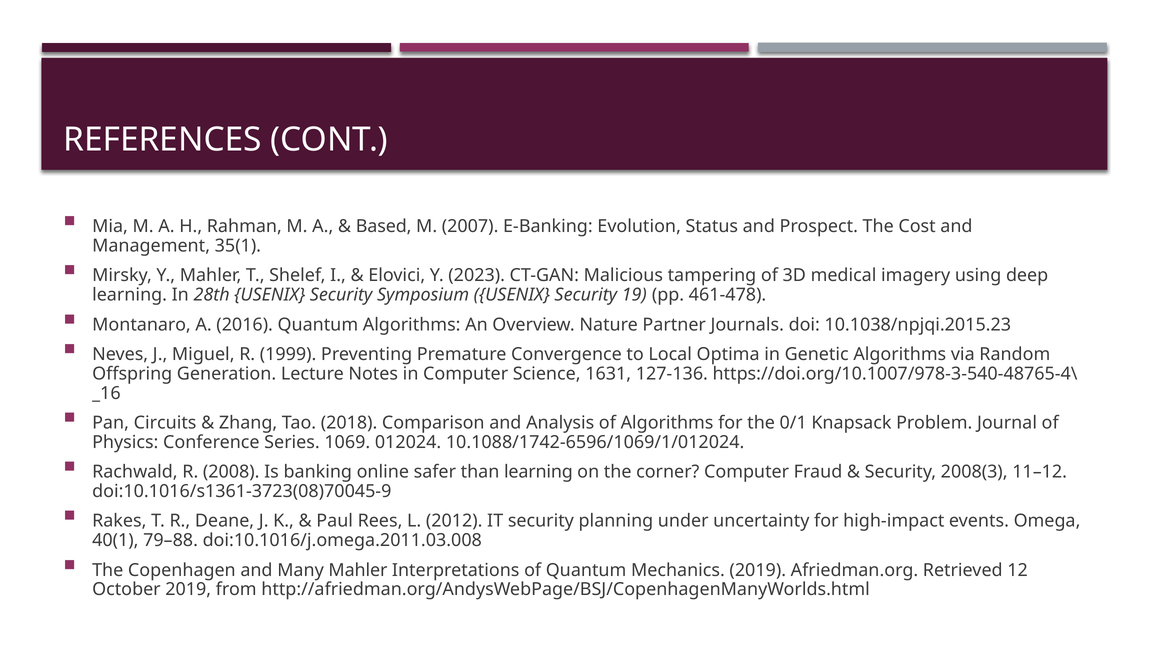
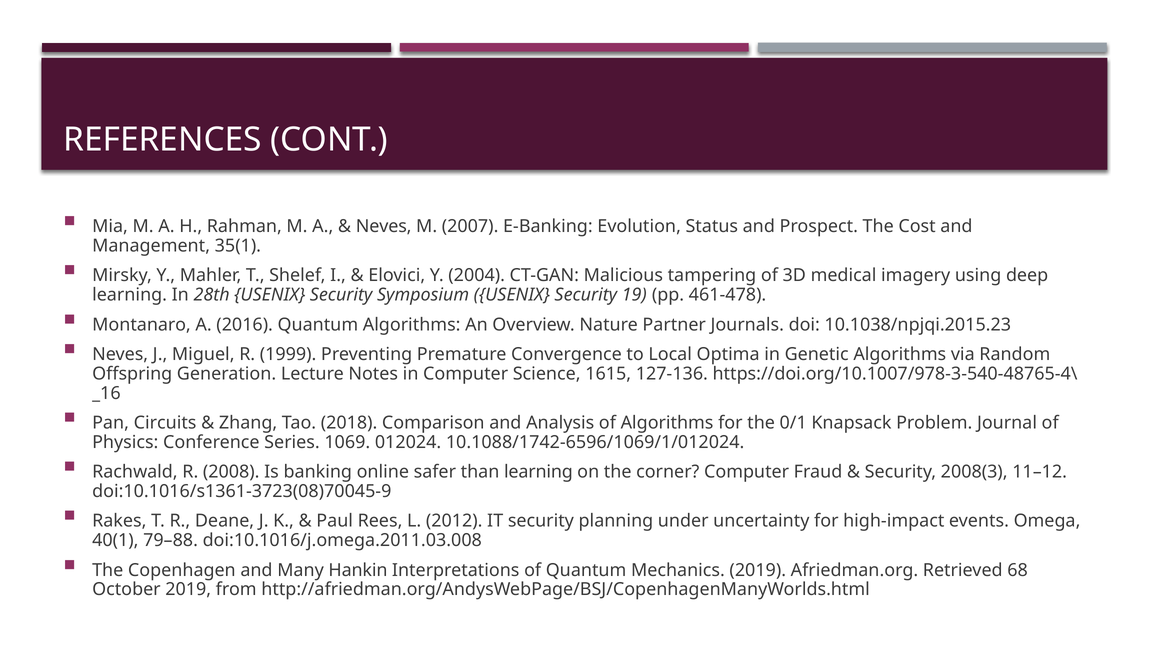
Based: Based -> Neves (384, 227)
2023: 2023 -> 2004 (477, 276)
1631: 1631 -> 1615 (608, 374)
Many Mahler: Mahler -> Hankin (358, 570)
12: 12 -> 68 (1018, 570)
